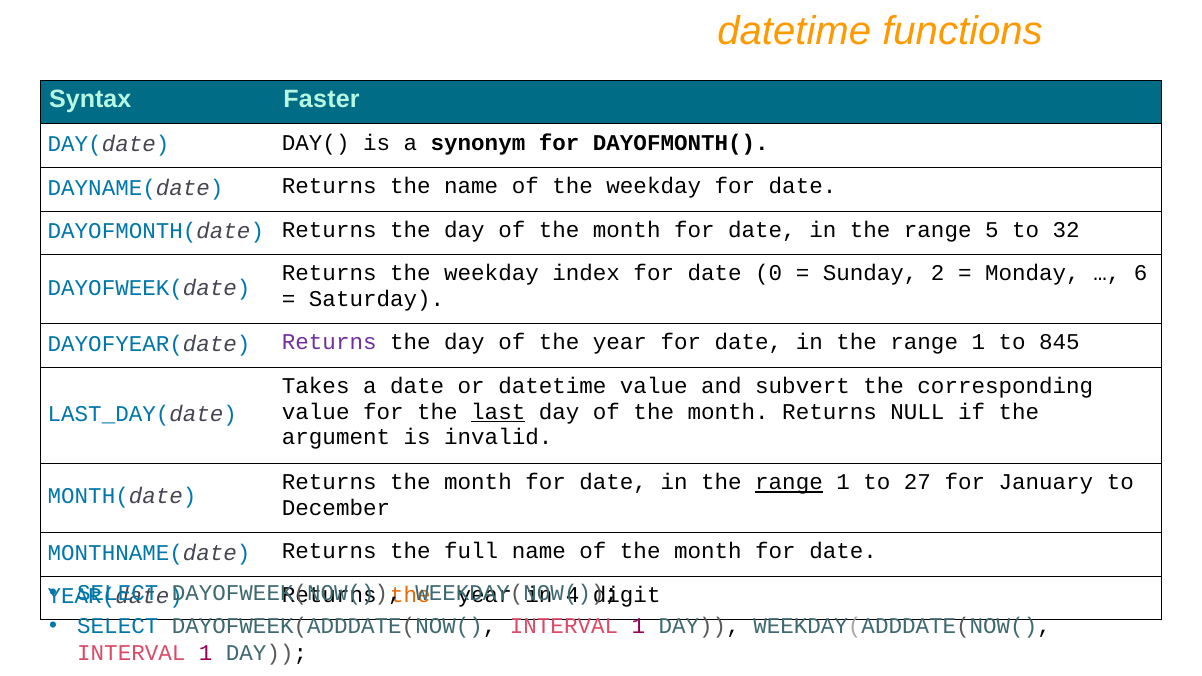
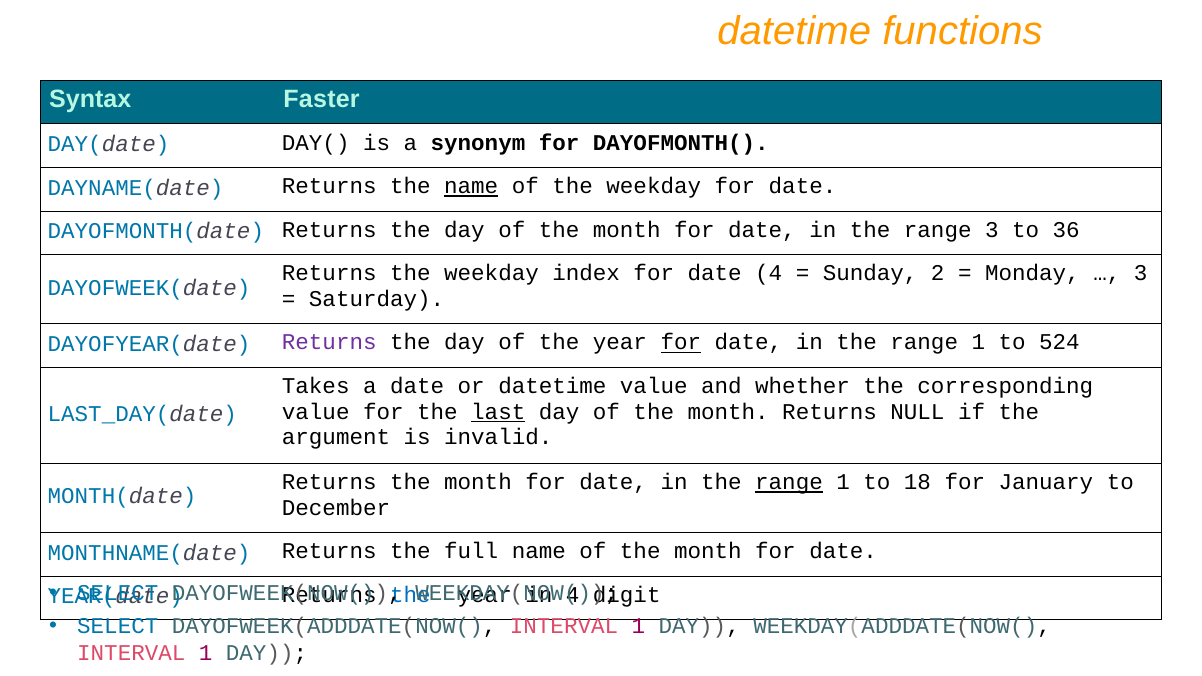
name underline: none -> present (471, 186)
range 5: 5 -> 3 (992, 230)
32: 32 -> 36 (1066, 230)
date 0: 0 -> 4 (769, 273)
6: 6 -> 3 (1141, 273)
for underline: none -> present (681, 343)
845: 845 -> 524 (1059, 343)
subvert: subvert -> whether (803, 386)
27: 27 -> 18 (917, 482)
the colour: orange -> blue (410, 595)
